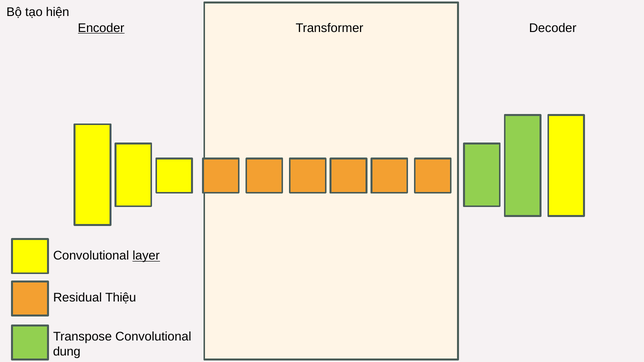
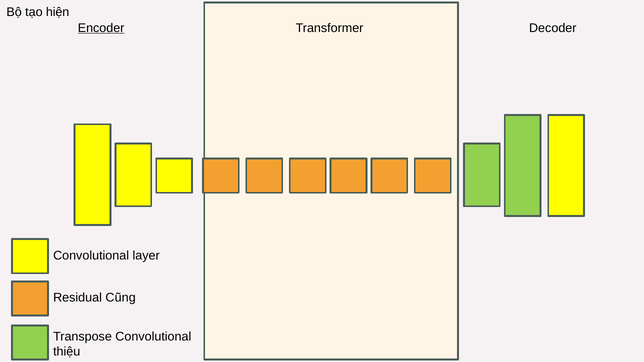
layer underline: present -> none (146, 256)
Thiệu: Thiệu -> Cũng (121, 298)
dung: dung -> thiệu (67, 352)
